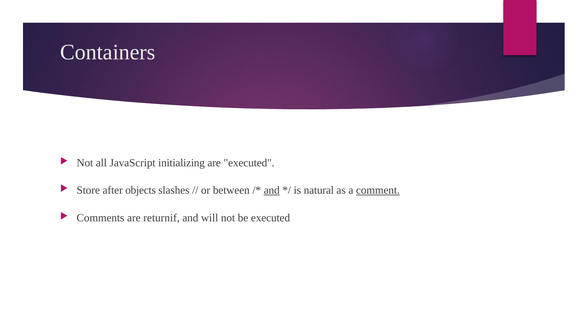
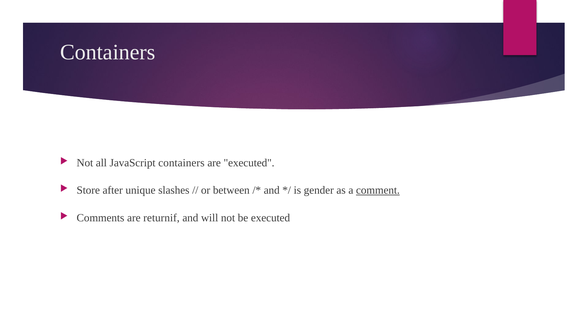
JavaScript initializing: initializing -> containers (181, 163)
objects: objects -> unique (141, 190)
and underline: present -> none (272, 190)
natural: natural -> gender (319, 190)
